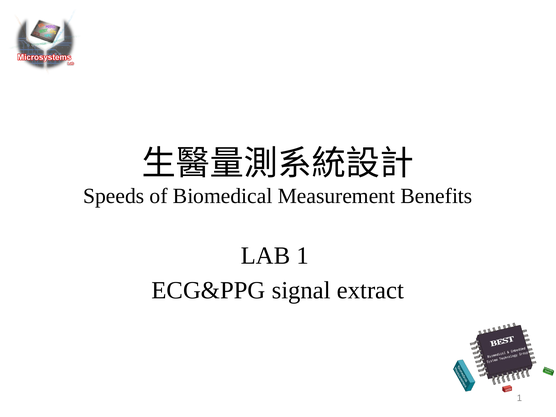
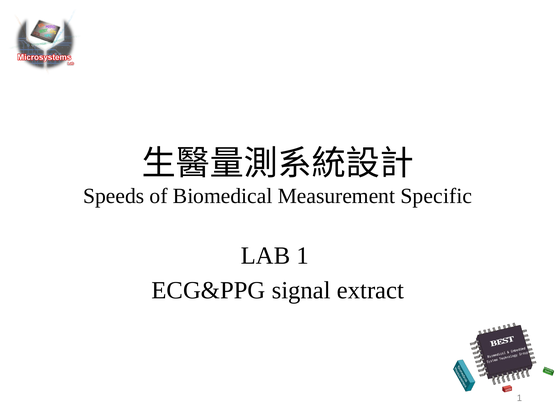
Benefits: Benefits -> Specific (436, 196)
